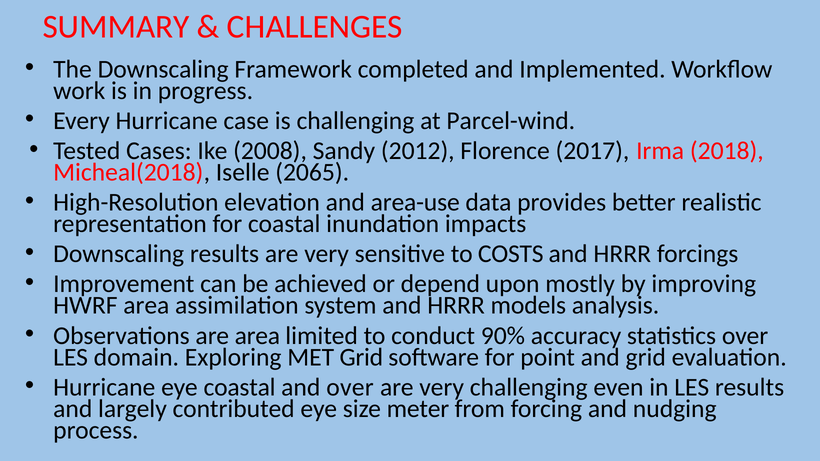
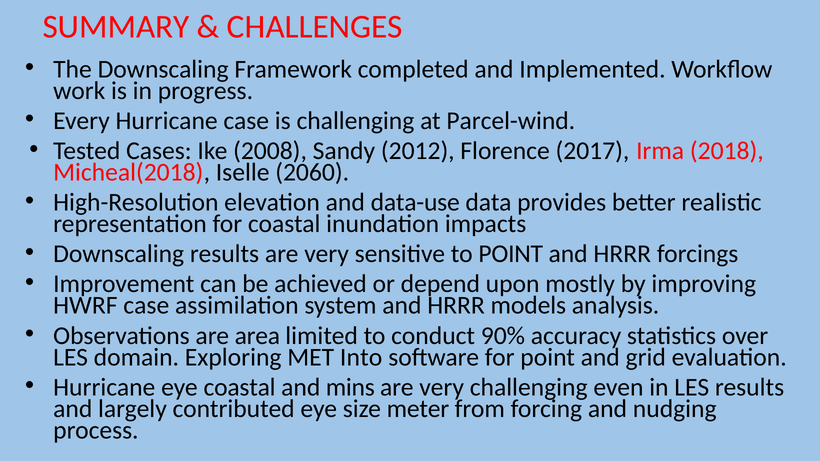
2065: 2065 -> 2060 (312, 172)
area-use: area-use -> data-use (415, 202)
to COSTS: COSTS -> POINT (511, 254)
HWRF area: area -> case (146, 306)
MET Grid: Grid -> Into (361, 357)
and over: over -> mins (350, 387)
